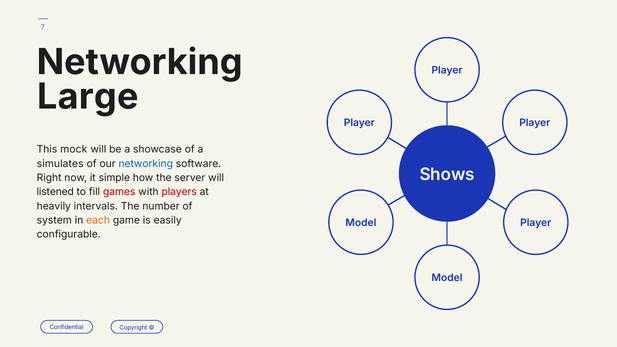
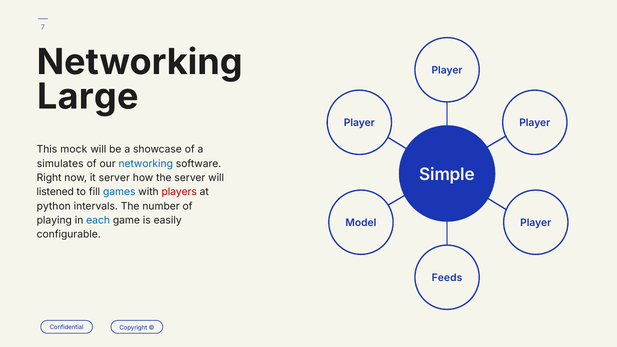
Shows: Shows -> Simple (447, 175)
it simple: simple -> server (114, 178)
games colour: red -> blue (119, 192)
heavily: heavily -> python (54, 206)
system: system -> playing (54, 220)
each colour: orange -> blue (98, 220)
Model: Model -> Feeds (447, 278)
